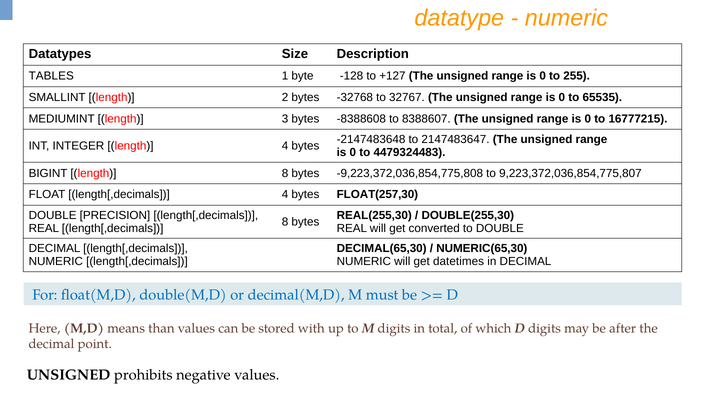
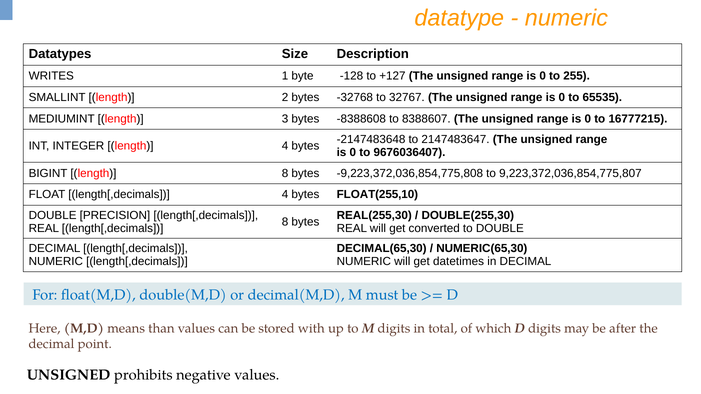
TABLES: TABLES -> WRITES (51, 76)
4479324483: 4479324483 -> 9676036407 (409, 153)
FLOAT(257,30: FLOAT(257,30 -> FLOAT(255,10 (377, 195)
